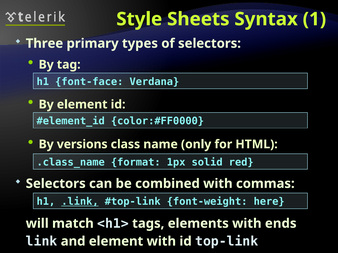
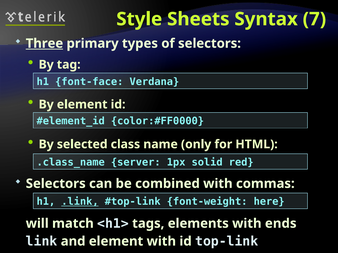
1: 1 -> 7 (314, 19)
Three underline: none -> present (44, 44)
versions: versions -> selected (82, 145)
format: format -> server (136, 163)
